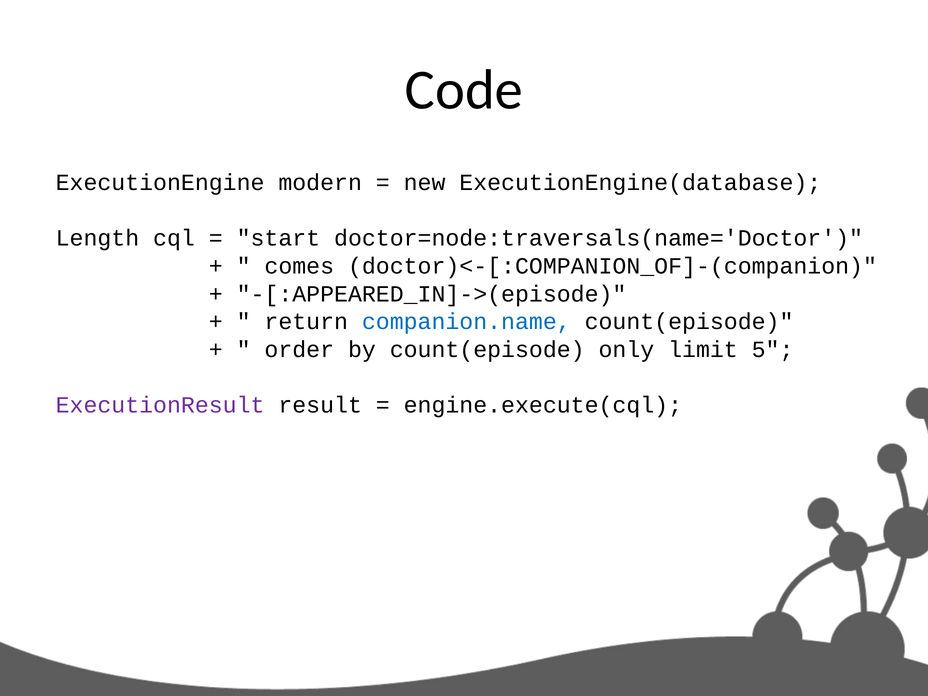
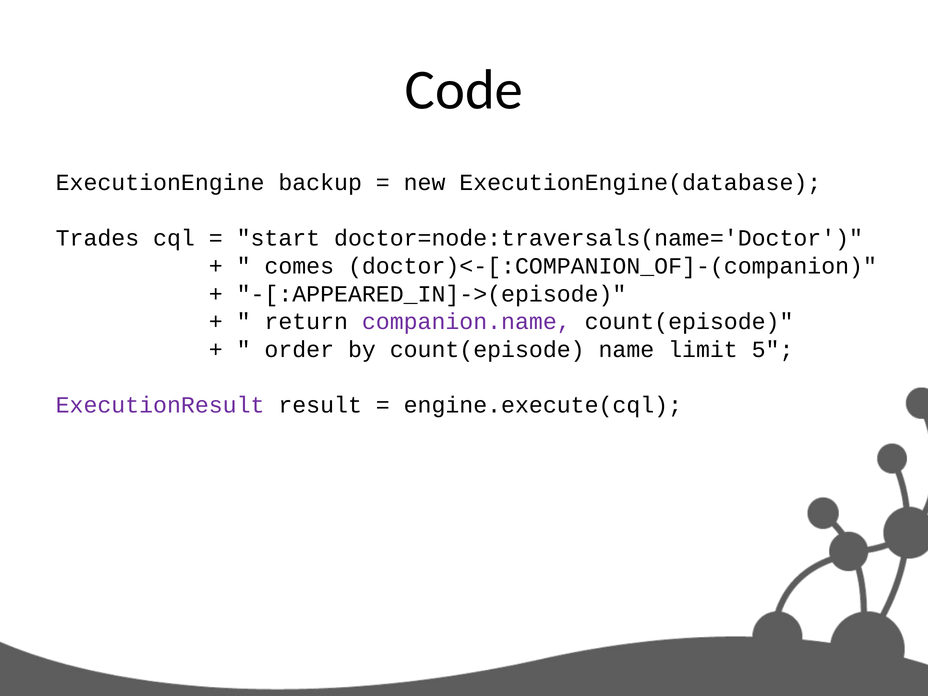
modern: modern -> backup (320, 183)
Length: Length -> Trades (97, 238)
companion.name colour: blue -> purple (466, 322)
only: only -> name (626, 350)
